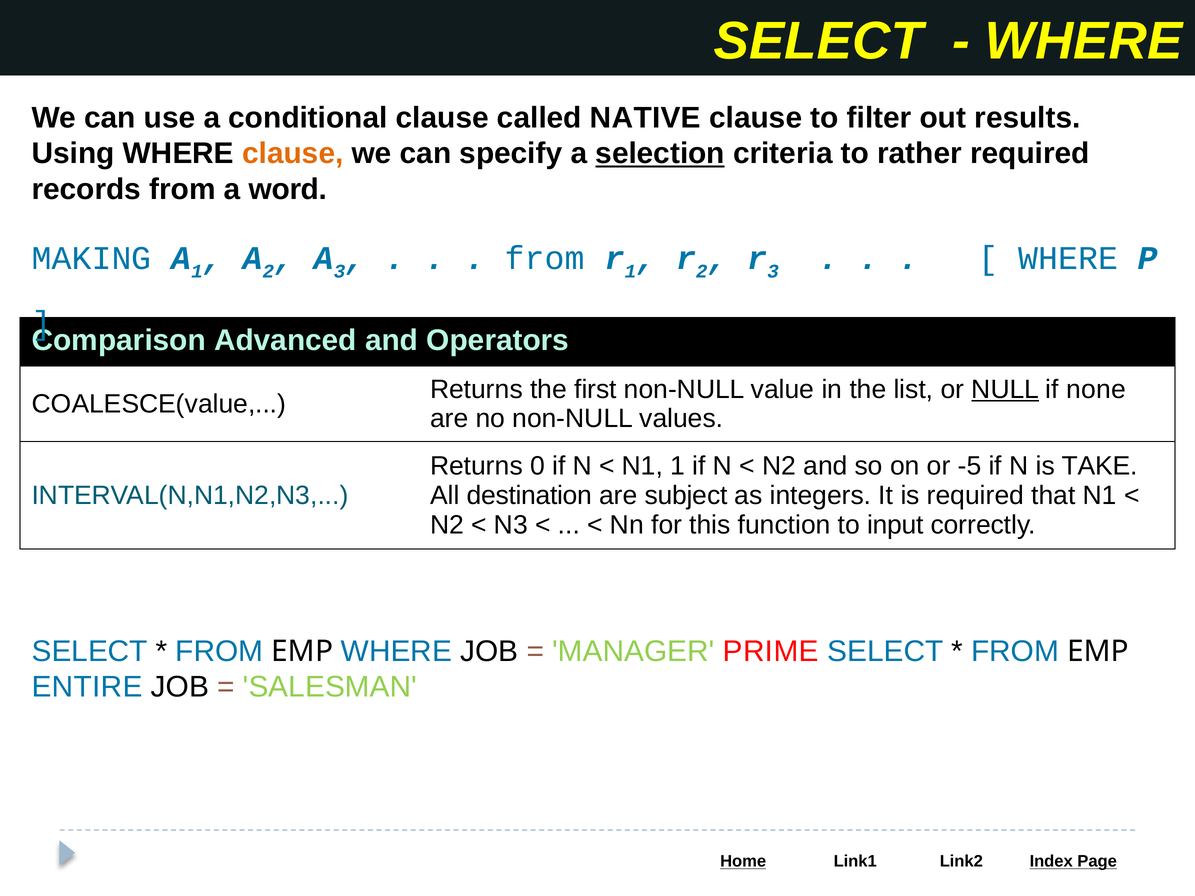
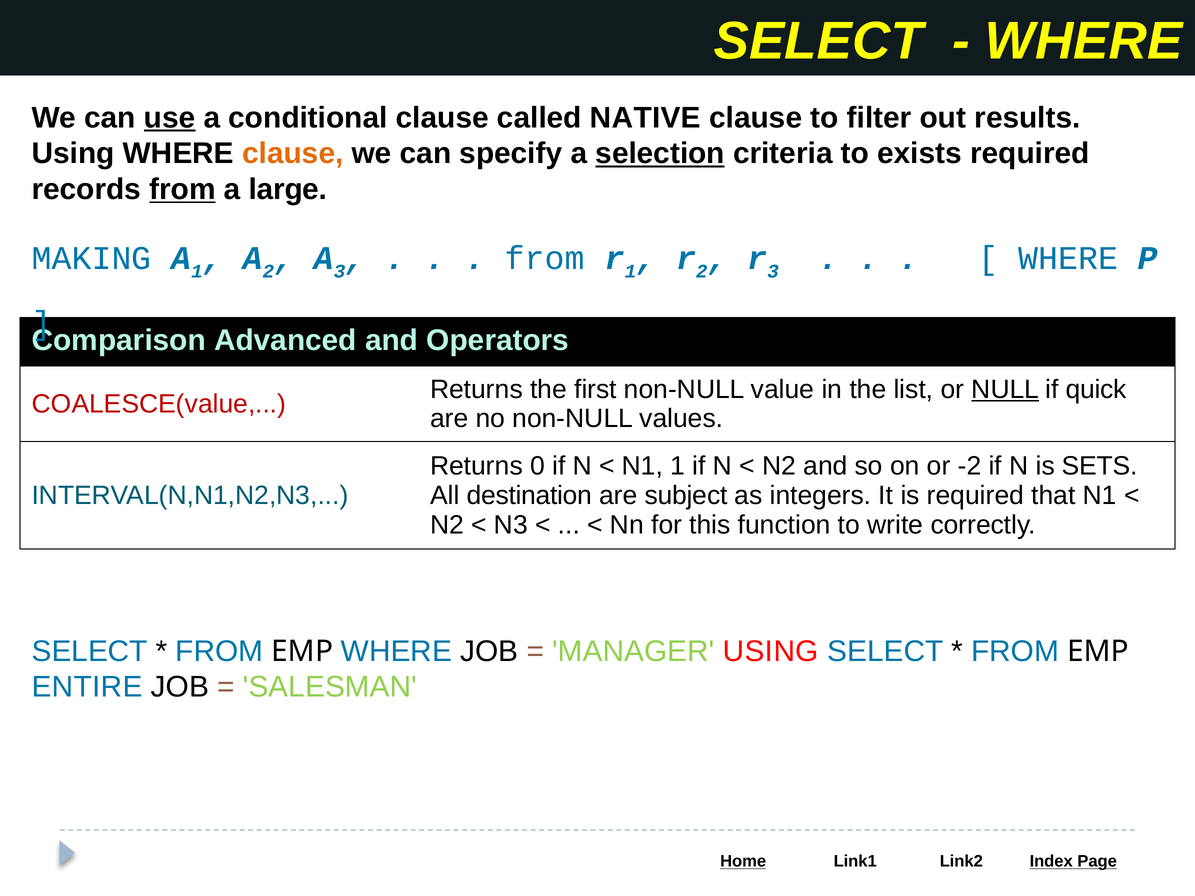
use underline: none -> present (170, 118)
rather: rather -> exists (920, 154)
from underline: none -> present (182, 189)
word: word -> large (288, 189)
none: none -> quick (1096, 389)
COALESCE(value colour: black -> red (159, 404)
-5: -5 -> -2 (969, 466)
TAKE: TAKE -> SETS (1100, 466)
input: input -> write (895, 525)
MANAGER PRIME: PRIME -> USING (771, 651)
